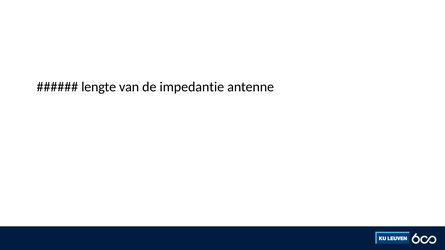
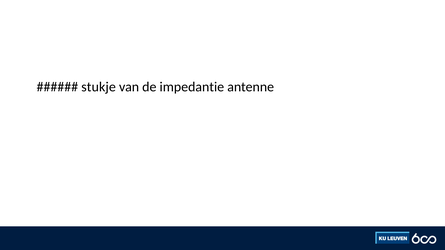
lengte: lengte -> stukje (99, 87)
